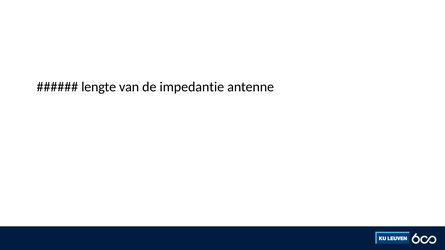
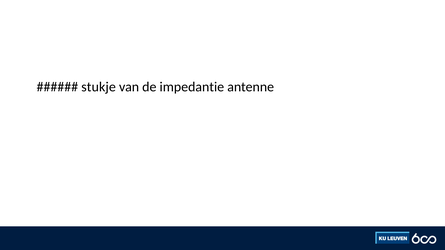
lengte: lengte -> stukje (99, 87)
